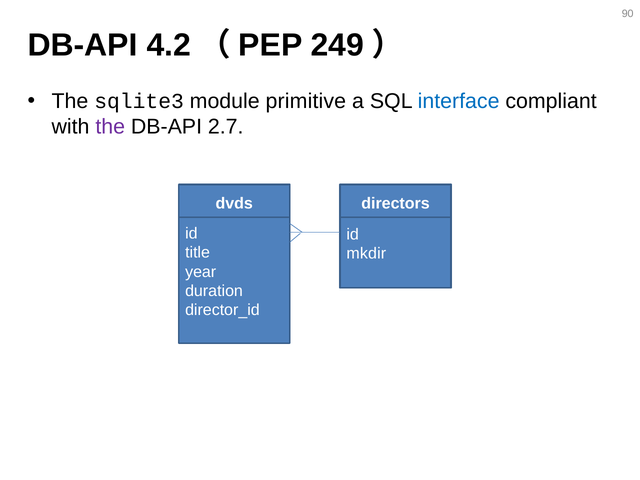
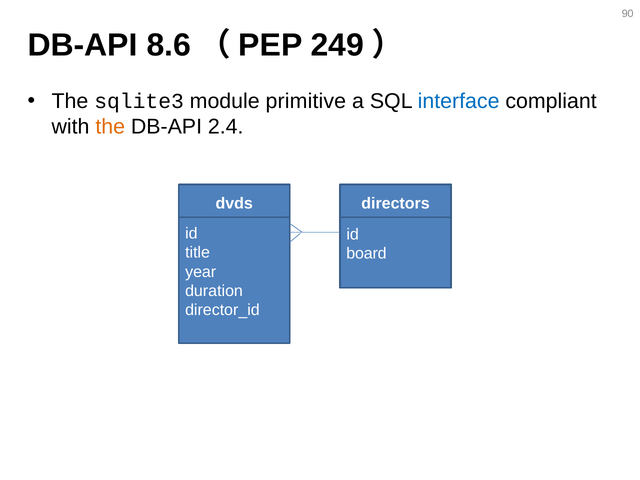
4.2: 4.2 -> 8.6 (169, 45)
the colour: purple -> orange (110, 127)
2.7: 2.7 -> 2.4 (226, 127)
mkdir: mkdir -> board (366, 254)
